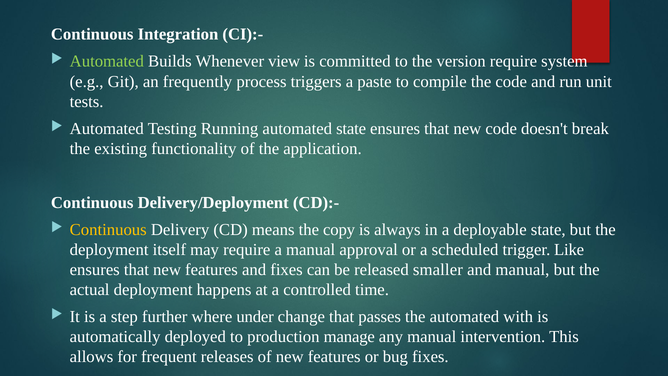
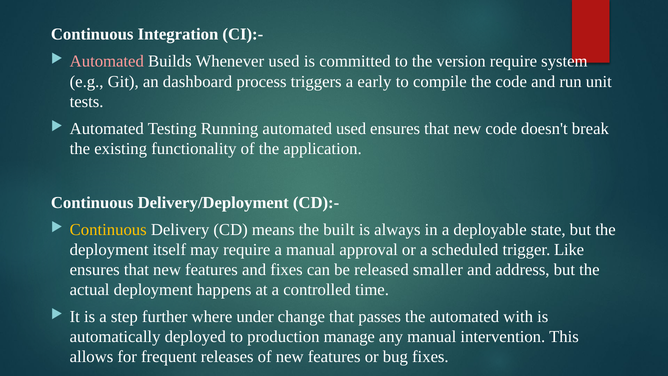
Automated colour: light green -> pink (107, 61)
Whenever view: view -> used (284, 61)
frequently: frequently -> dashboard (198, 81)
paste: paste -> early (374, 81)
automated state: state -> used (351, 128)
copy: copy -> built (339, 230)
and manual: manual -> address (523, 270)
